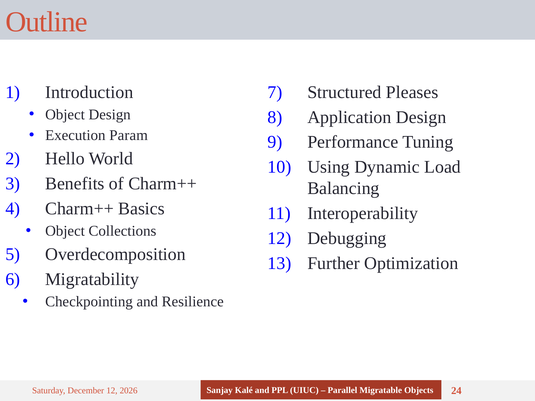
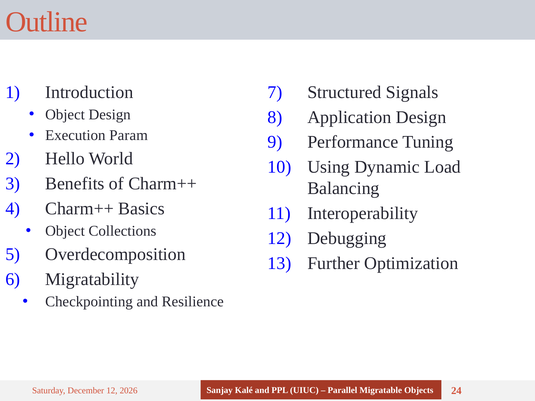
Pleases: Pleases -> Signals (412, 92)
